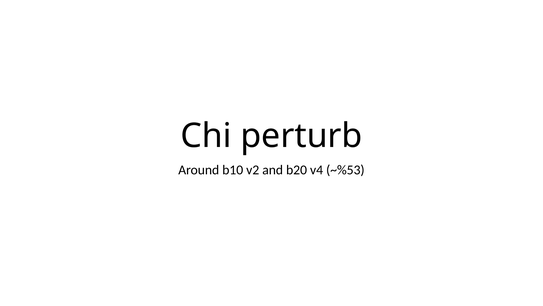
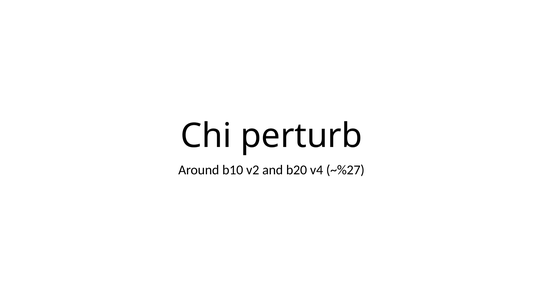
~%53: ~%53 -> ~%27 (345, 170)
